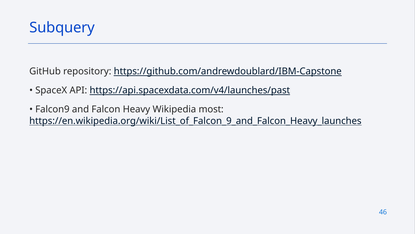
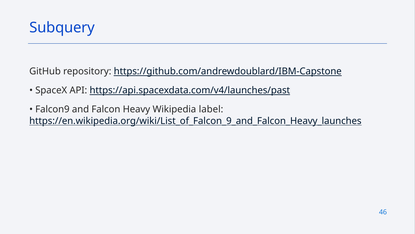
most: most -> label (211, 109)
